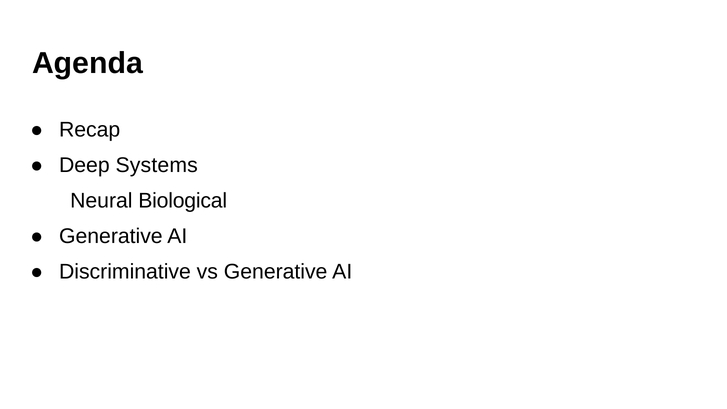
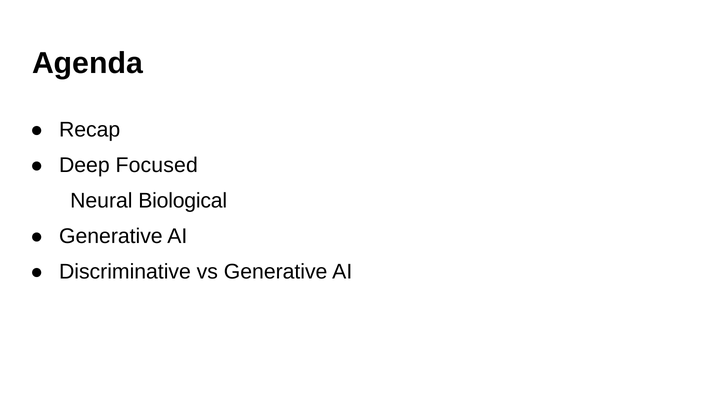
Systems: Systems -> Focused (157, 165)
